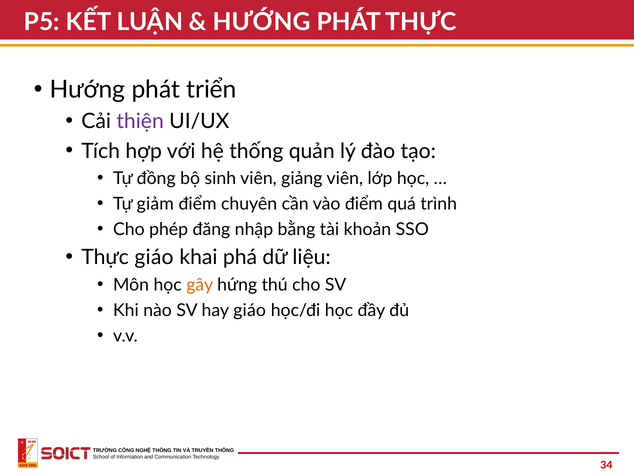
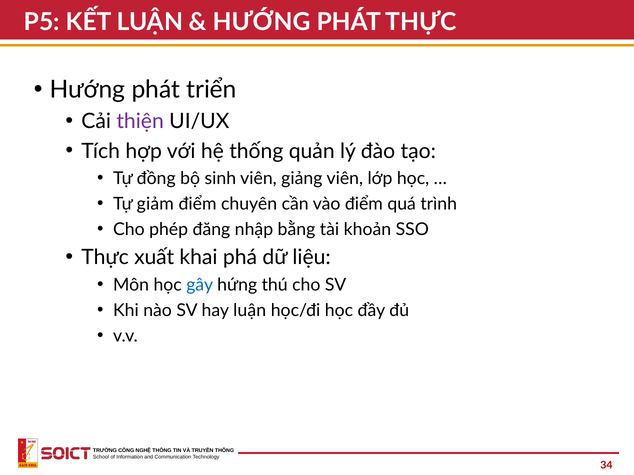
Thực giáo: giáo -> xuất (154, 258)
gây colour: orange -> blue (200, 285)
hay giáo: giáo -> luận (250, 311)
